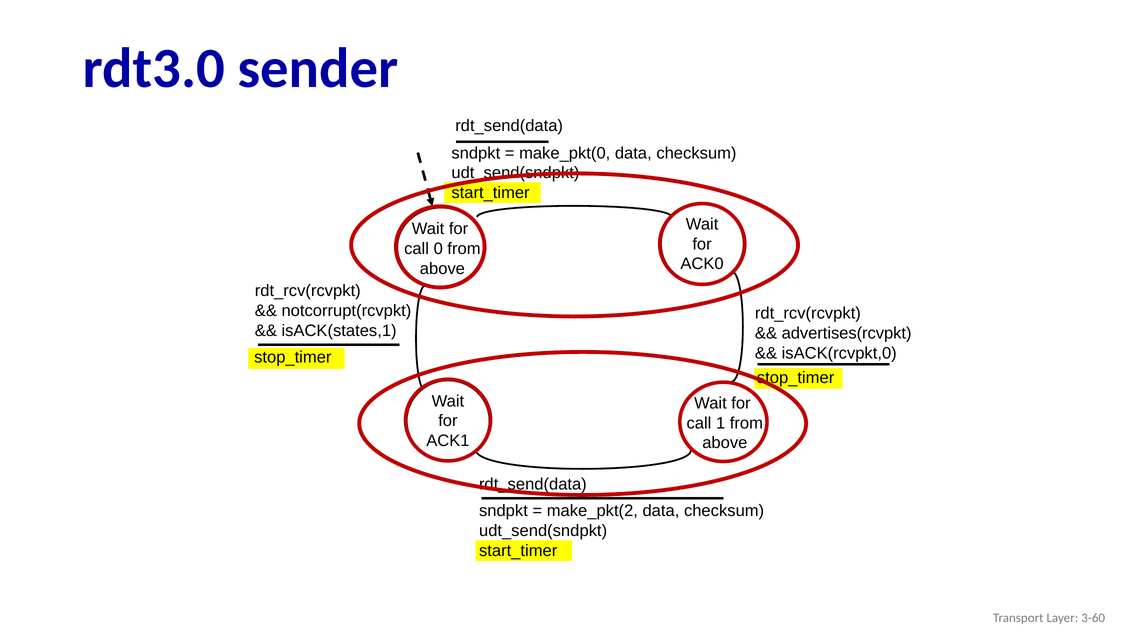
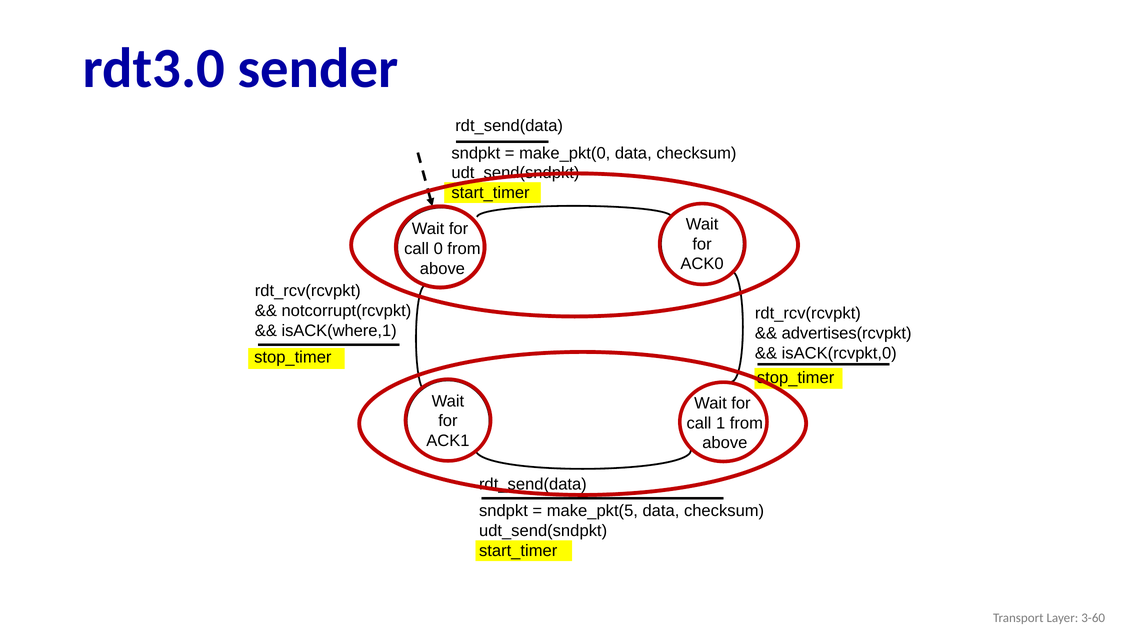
isACK(states,1: isACK(states,1 -> isACK(where,1 (339, 331)
make_pkt(2: make_pkt(2 -> make_pkt(5 (592, 510)
